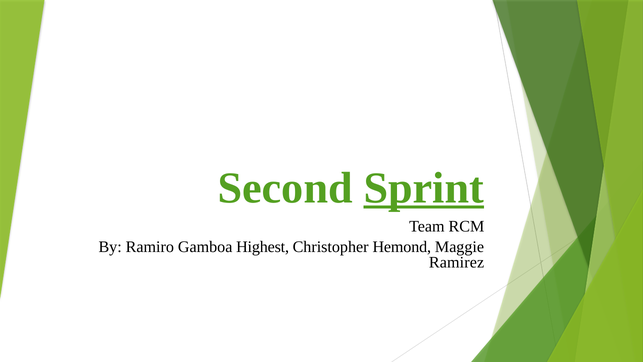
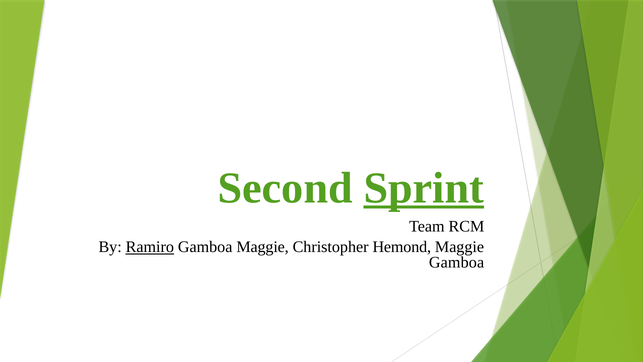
Ramiro underline: none -> present (150, 247)
Gamboa Highest: Highest -> Maggie (263, 247)
Ramirez: Ramirez -> Gamboa (457, 262)
